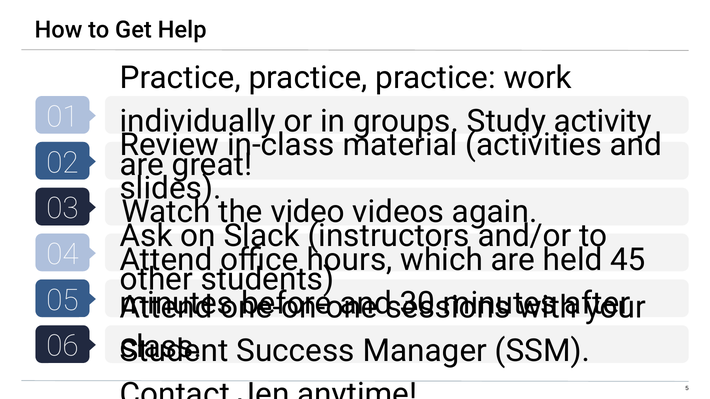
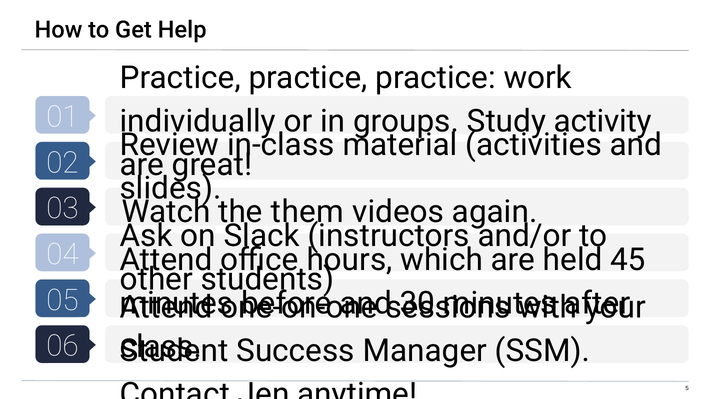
video: video -> them (307, 212)
